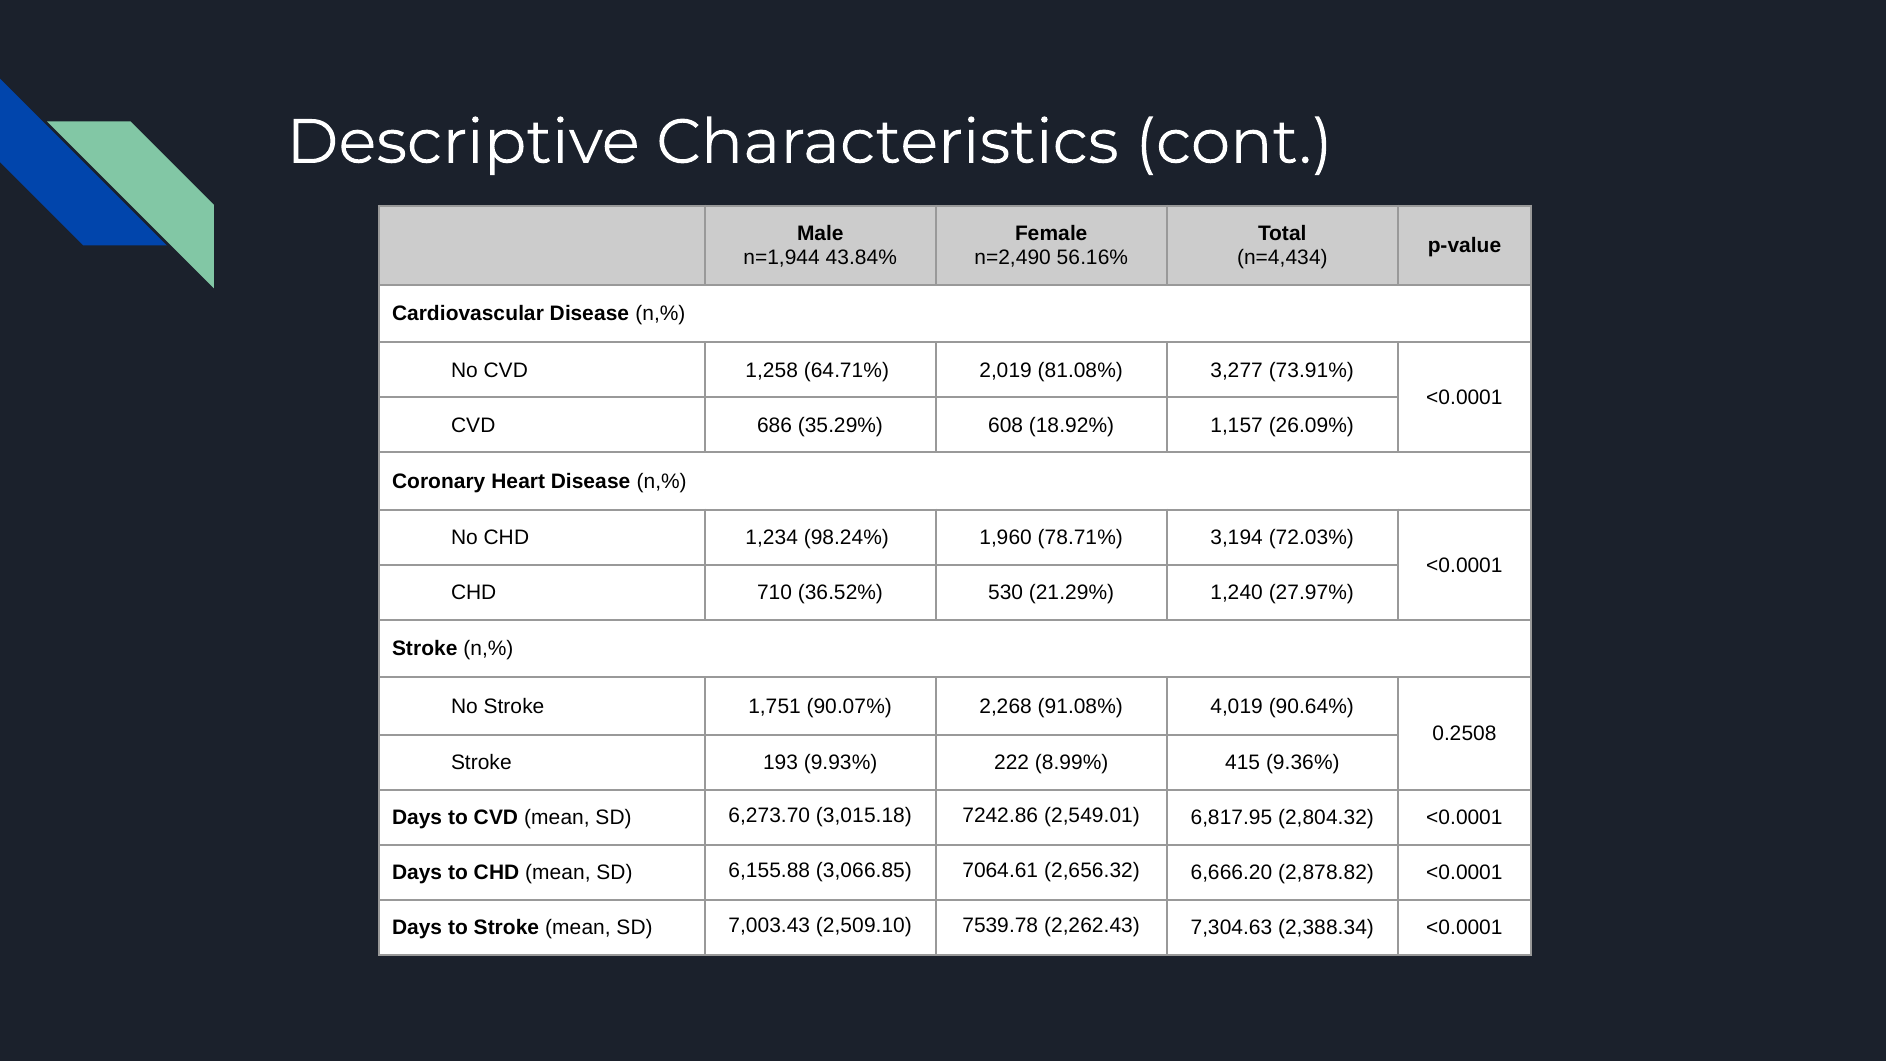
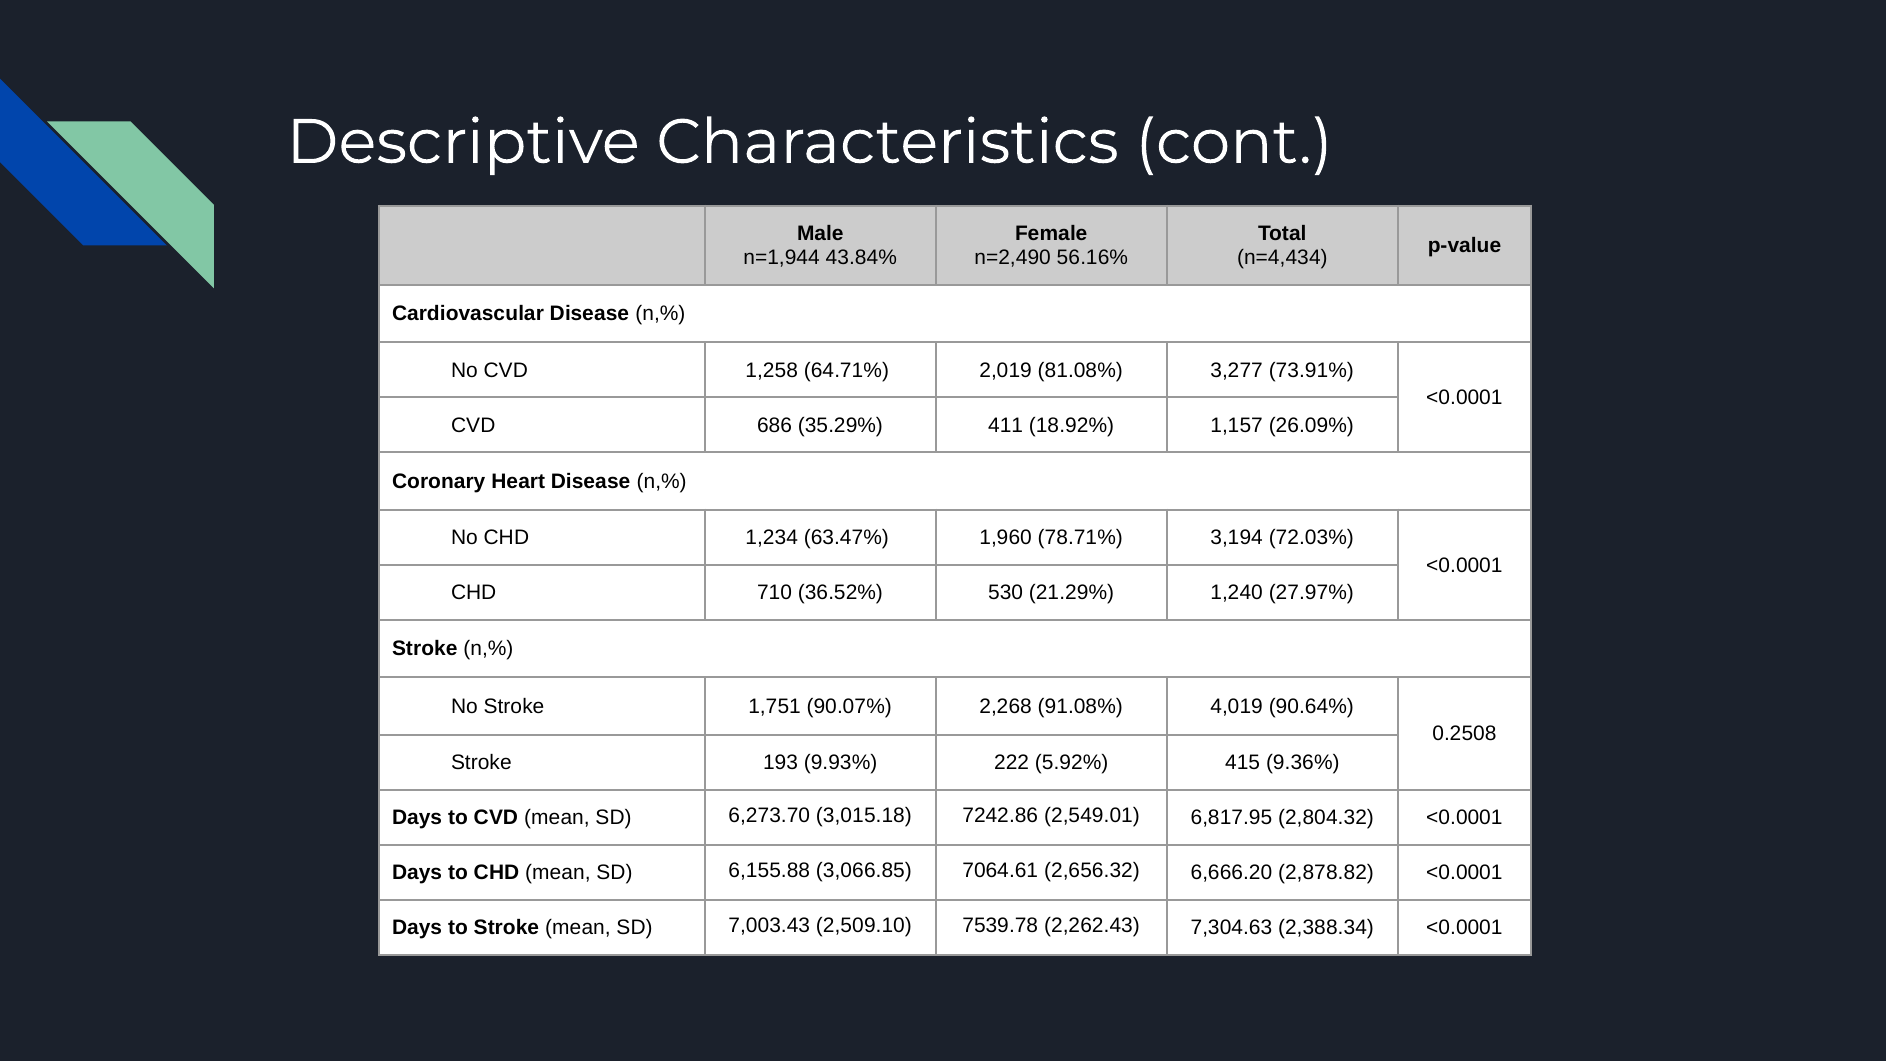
608: 608 -> 411 (1006, 425)
98.24%: 98.24% -> 63.47% (846, 538)
8.99%: 8.99% -> 5.92% (1072, 763)
